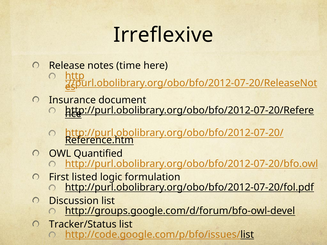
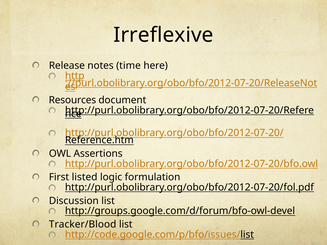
Insurance: Insurance -> Resources (72, 100)
Quantified: Quantified -> Assertions (98, 154)
Tracker/Status: Tracker/Status -> Tracker/Blood (83, 225)
